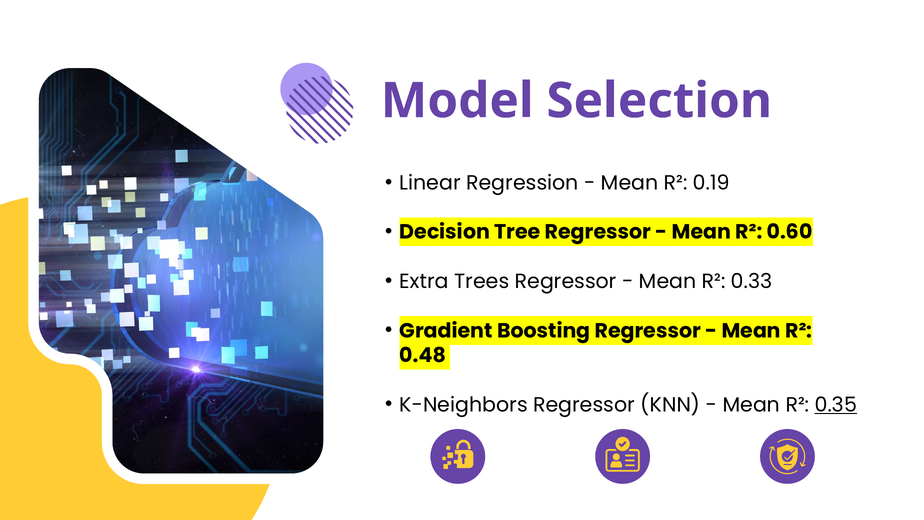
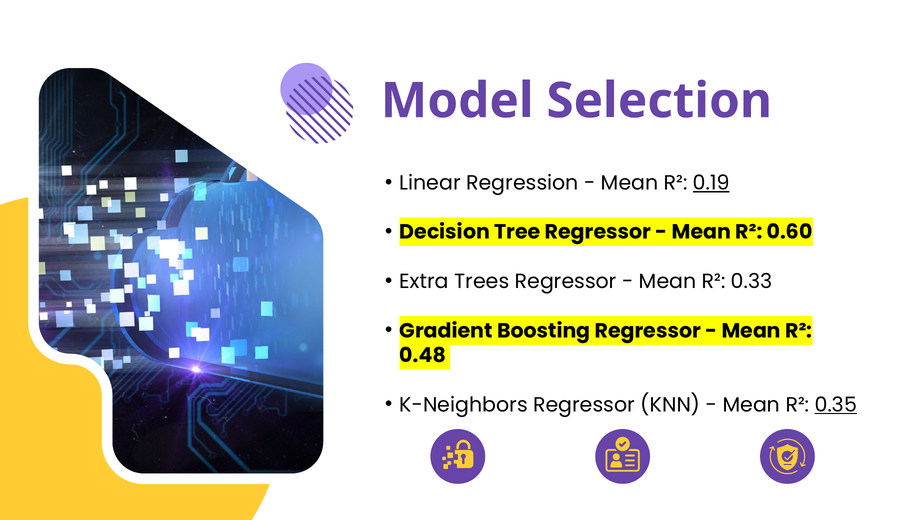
0.19 underline: none -> present (711, 183)
